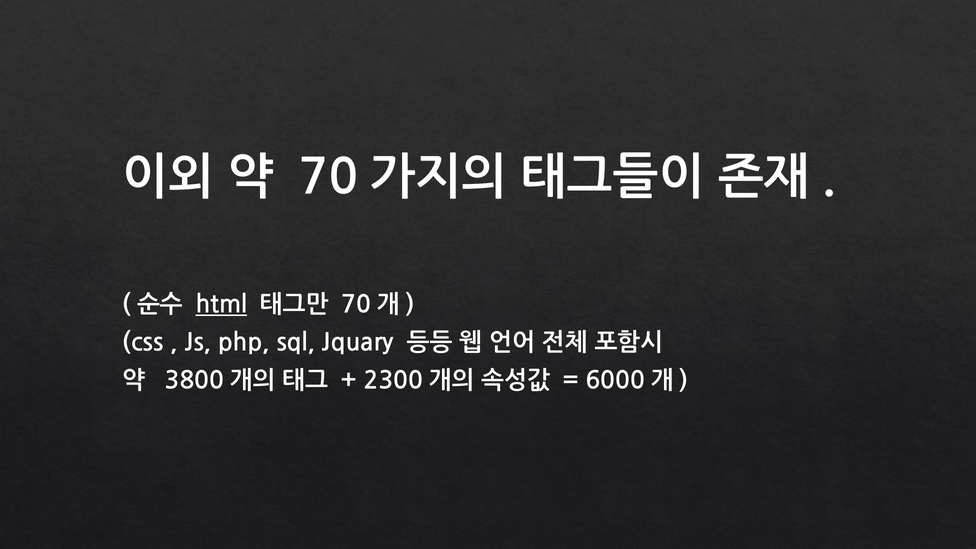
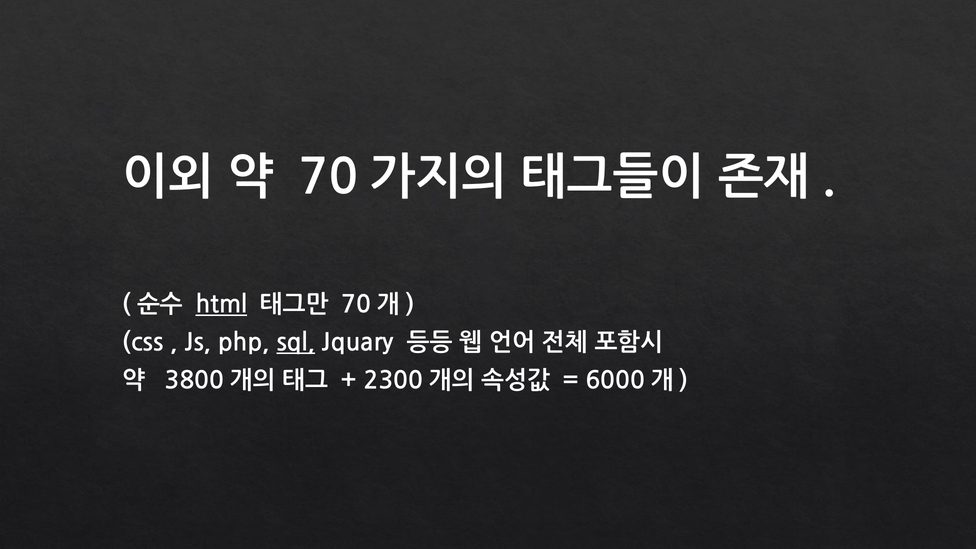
sql underline: none -> present (296, 343)
